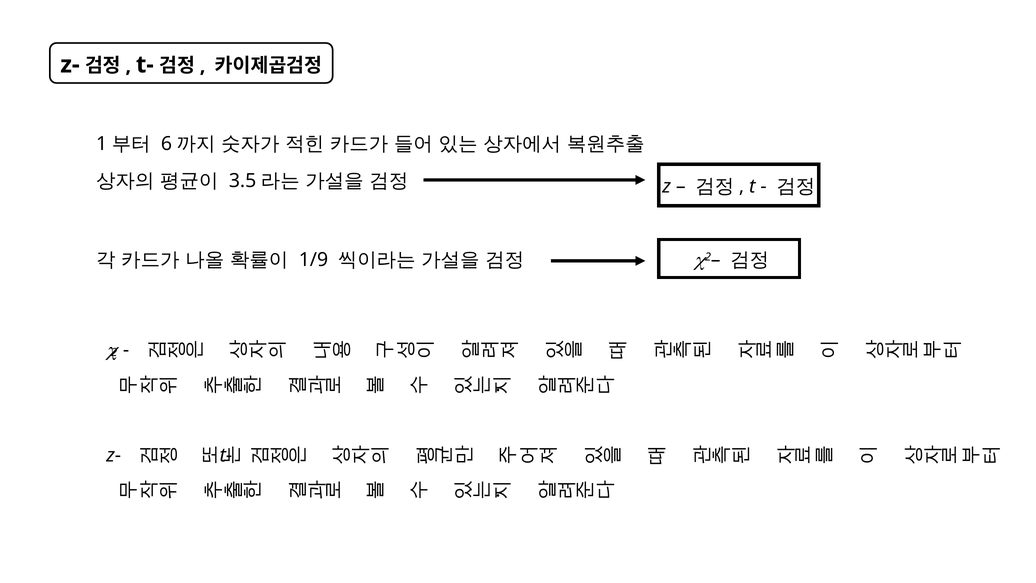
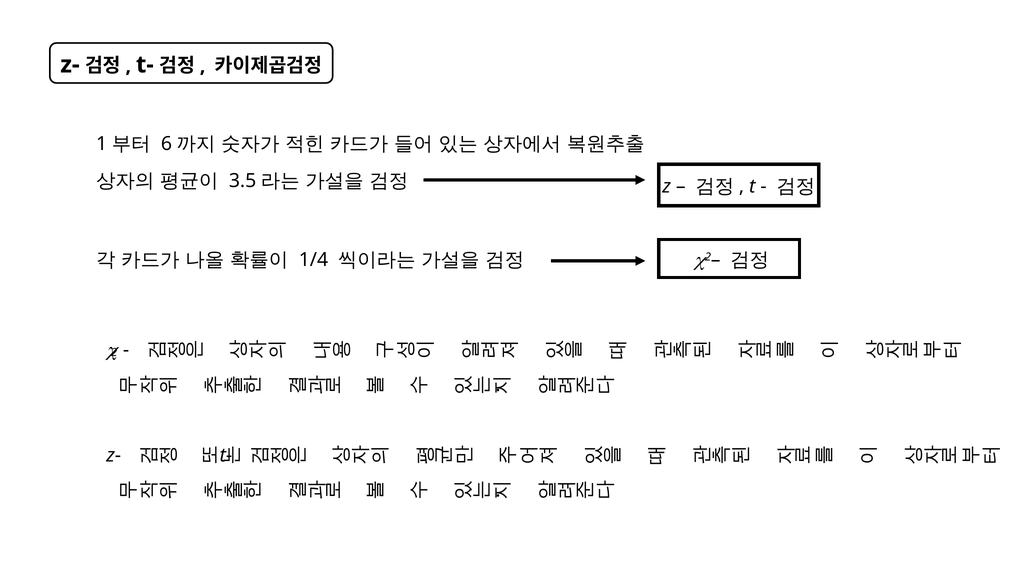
1/9: 1/9 -> 1/4 (313, 260)
